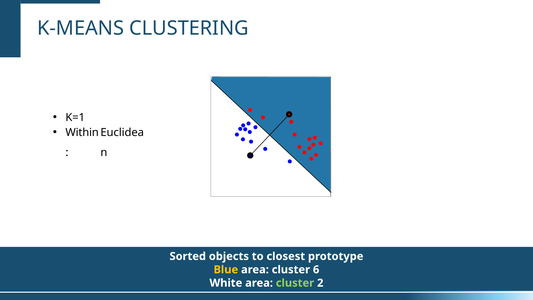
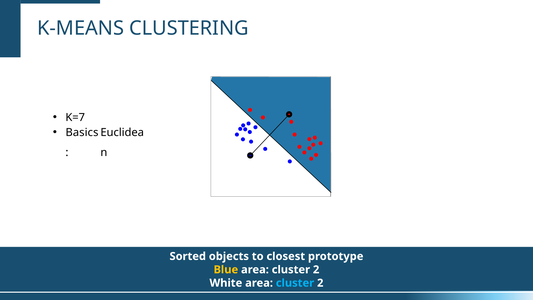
K=1: K=1 -> K=7 (75, 117)
Within: Within -> Basics (82, 132)
6: 6 -> 2 (316, 269)
cluster colour: light green -> light blue (295, 283)
